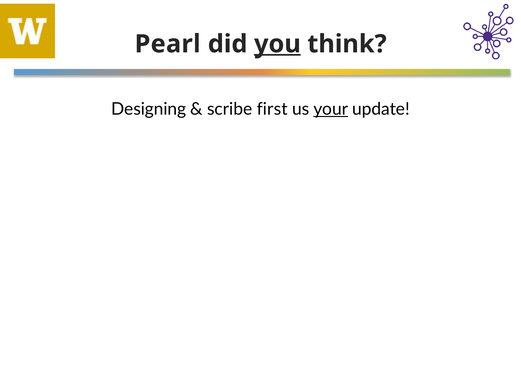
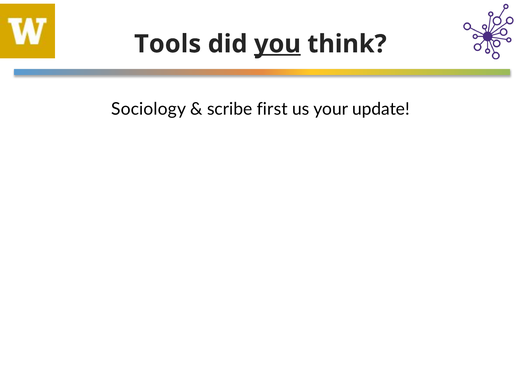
Pearl: Pearl -> Tools (168, 44)
Designing: Designing -> Sociology (149, 109)
your underline: present -> none (331, 109)
